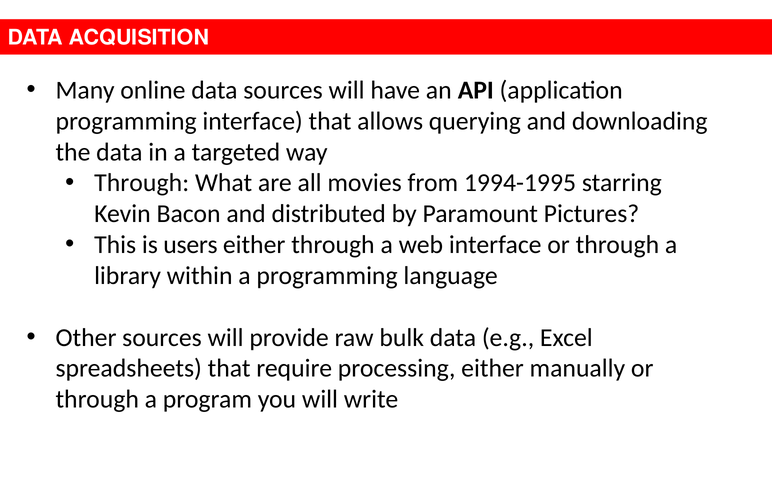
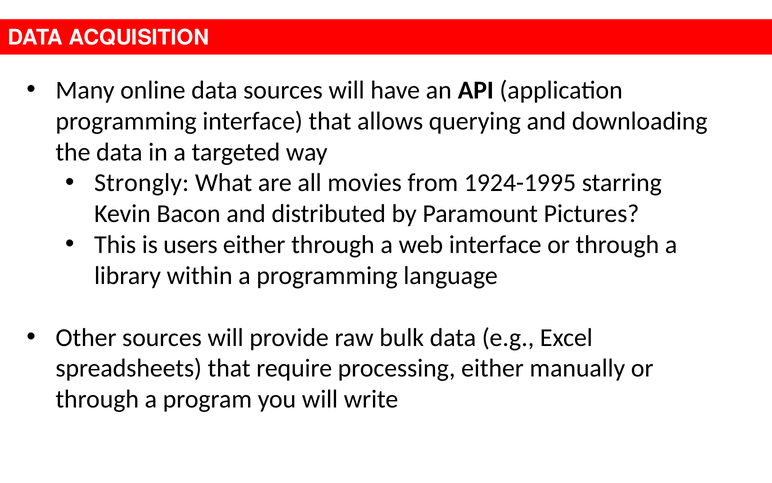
Through: Through -> Strongly (142, 183)
1994-1995: 1994-1995 -> 1924-1995 (520, 183)
